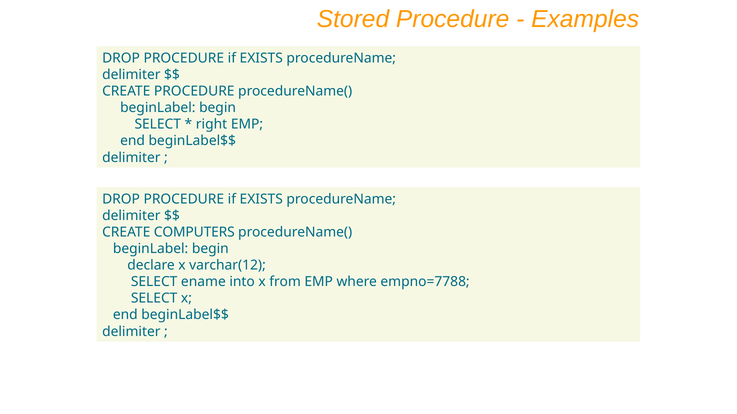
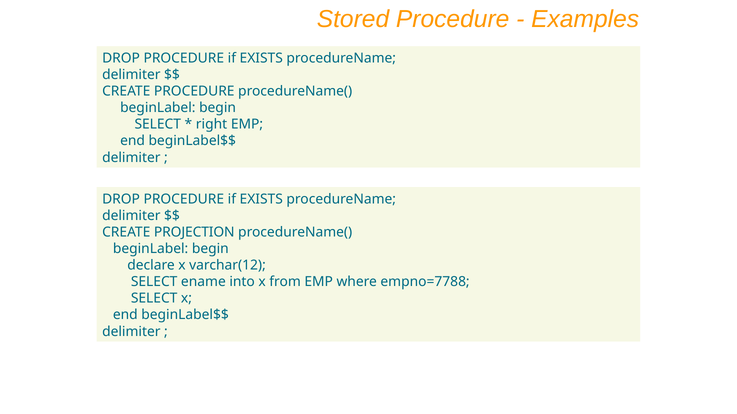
COMPUTERS: COMPUTERS -> PROJECTION (194, 232)
